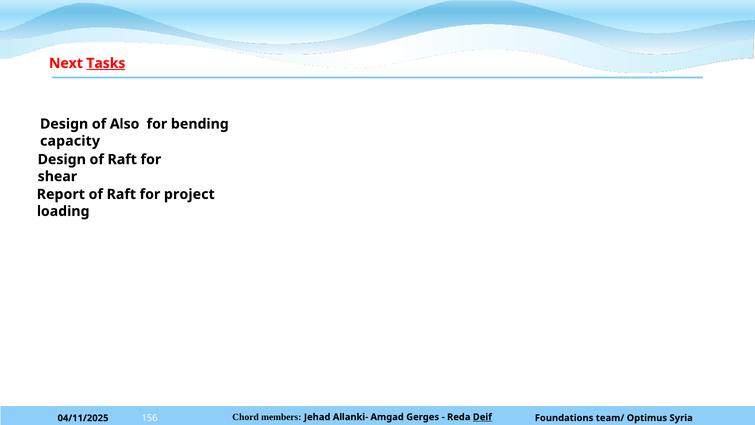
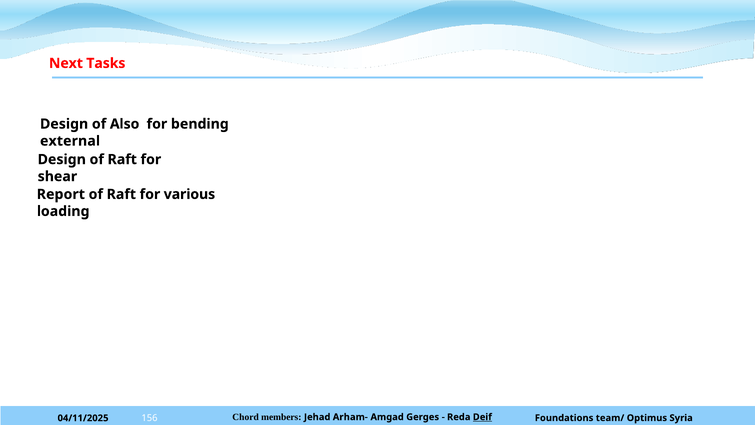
Tasks underline: present -> none (106, 63)
capacity: capacity -> external (70, 141)
project: project -> various (189, 194)
Allanki-: Allanki- -> Arham- (350, 417)
